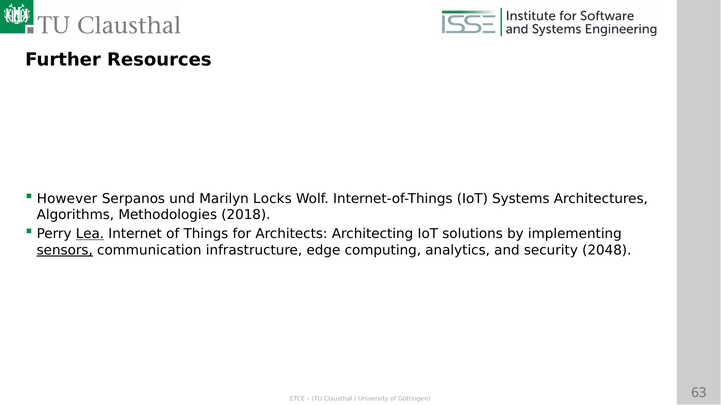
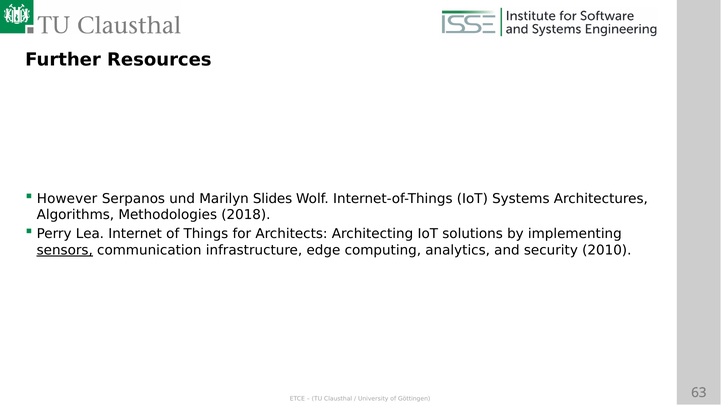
Locks: Locks -> Slides (273, 199)
Lea underline: present -> none (90, 234)
2048: 2048 -> 2010 (607, 250)
